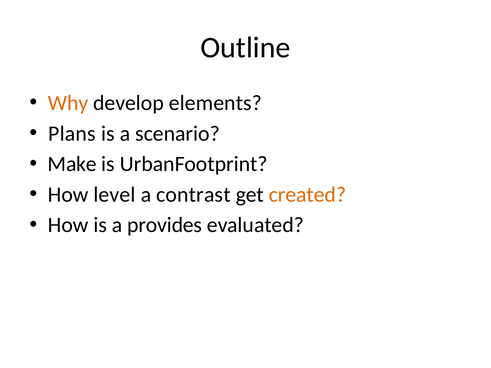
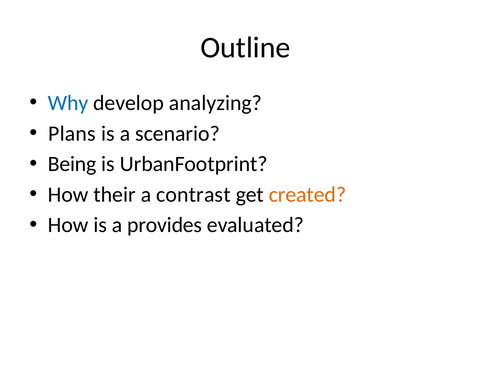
Why colour: orange -> blue (68, 103)
elements: elements -> analyzing (215, 103)
Make: Make -> Being (72, 164)
level: level -> their (115, 195)
